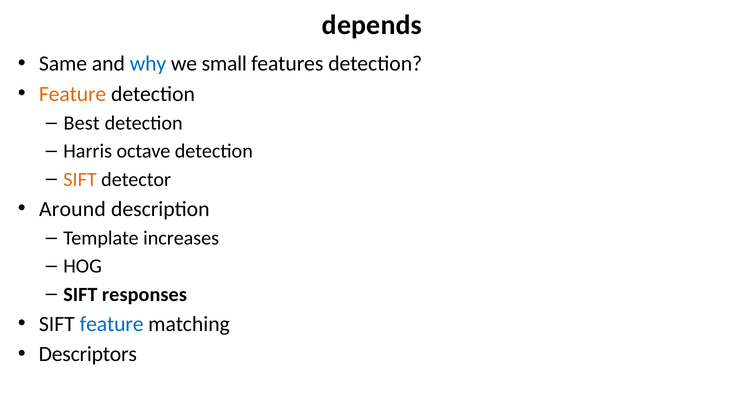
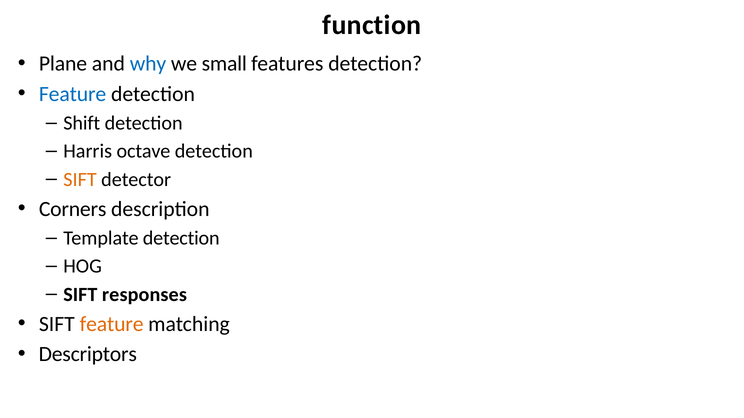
depends: depends -> function (372, 25)
Same: Same -> Plane (63, 64)
Feature colour: orange -> blue (73, 94)
Best: Best -> Shift (82, 123)
Around: Around -> Corners (73, 209)
Template increases: increases -> detection (181, 238)
feature colour: blue -> orange (112, 324)
